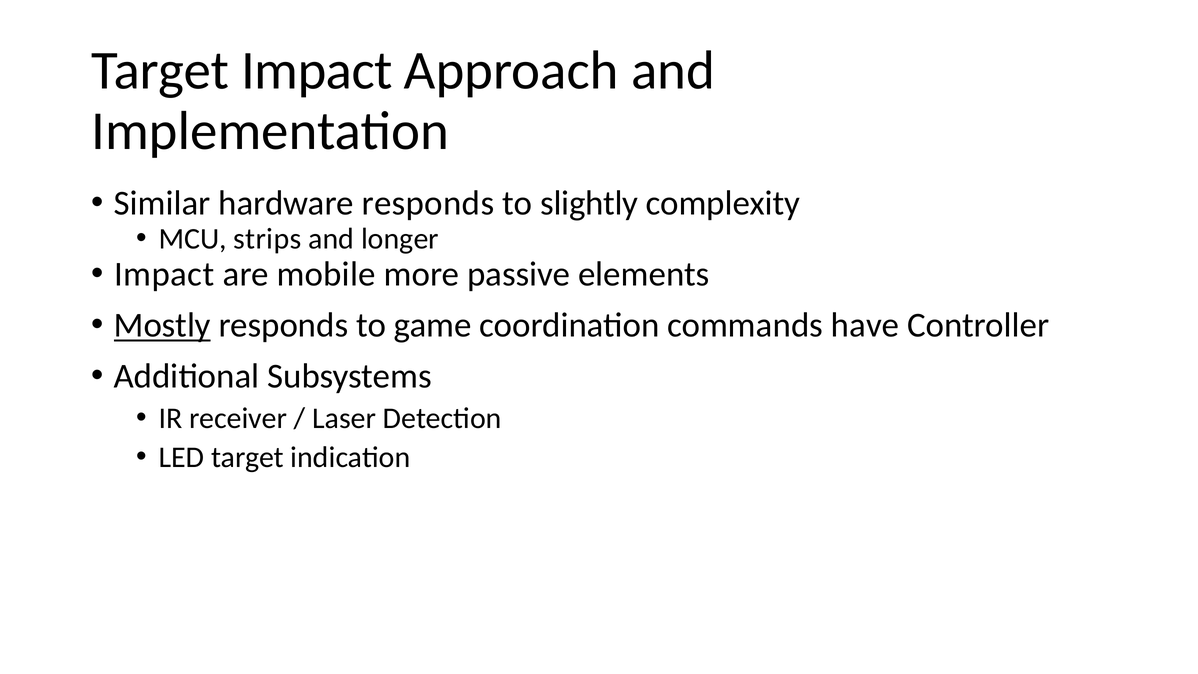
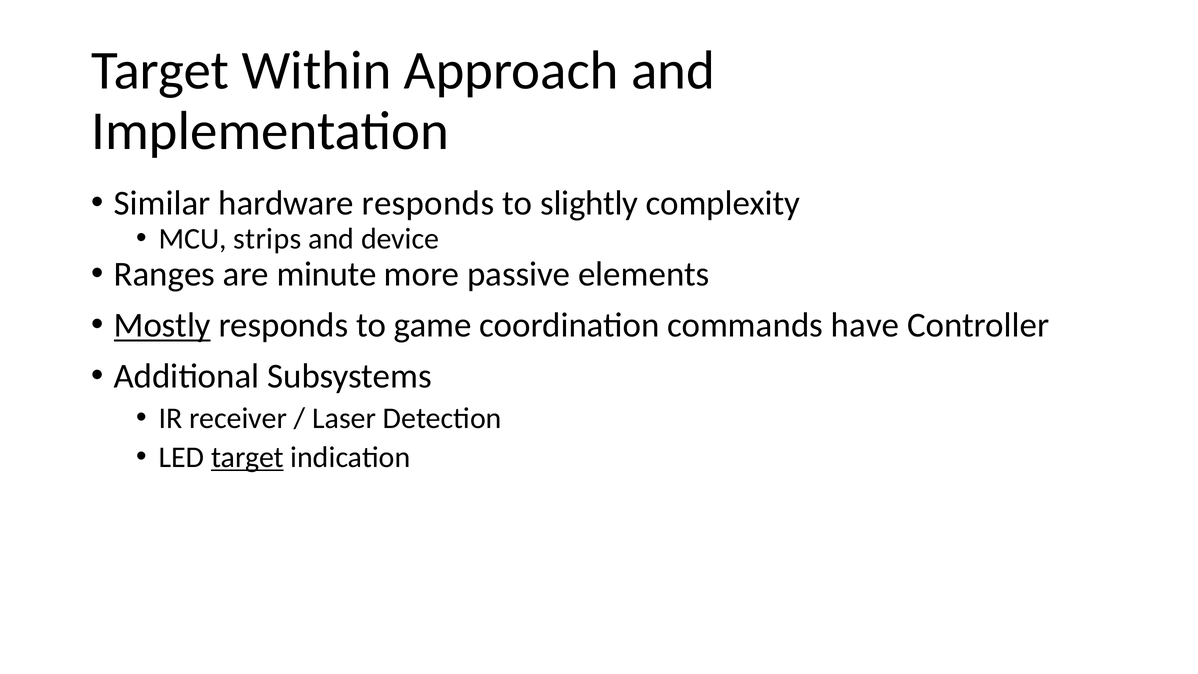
Target Impact: Impact -> Within (317, 71)
longer: longer -> device (400, 239)
Impact: Impact -> Ranges (164, 274)
mobile: mobile -> minute (327, 274)
target underline: none -> present (247, 457)
